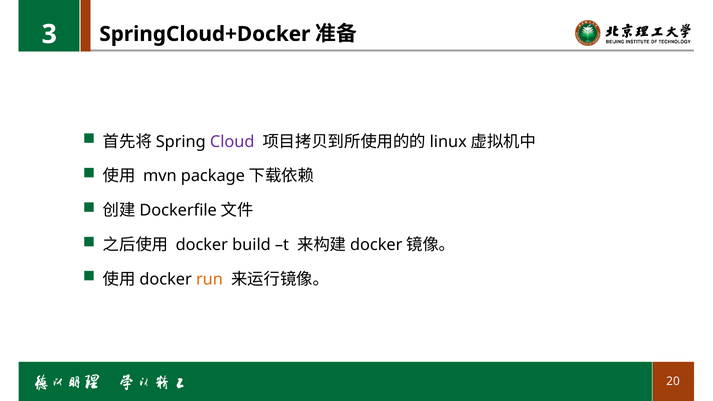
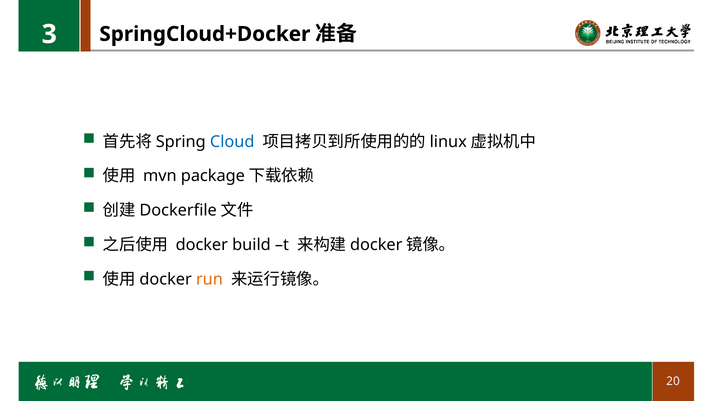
Cloud colour: purple -> blue (232, 142)
